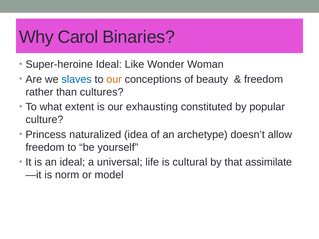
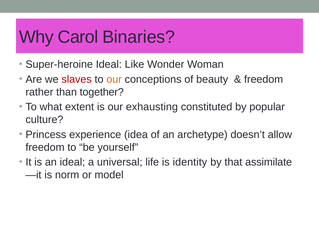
slaves colour: blue -> red (77, 79)
cultures: cultures -> together (102, 92)
naturalized: naturalized -> experience (95, 135)
cultural: cultural -> identity (190, 162)
